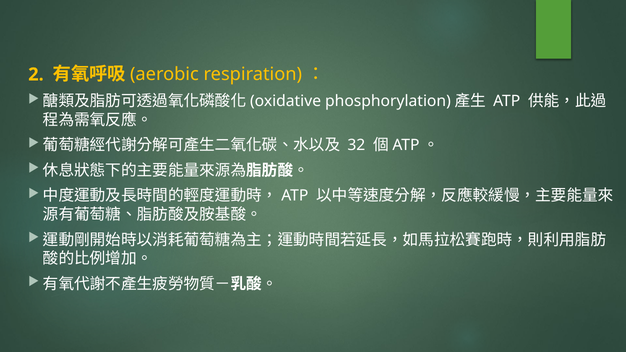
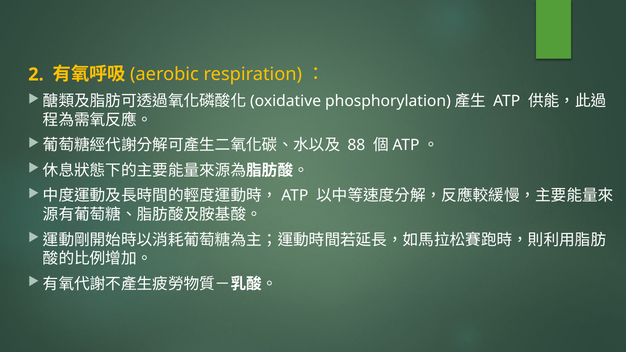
32: 32 -> 88 (356, 145)
